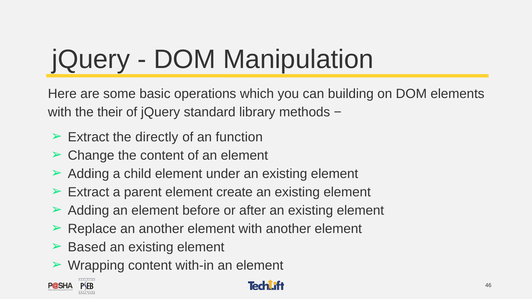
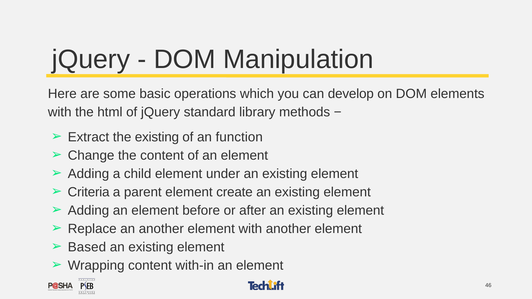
building: building -> develop (351, 94)
their: their -> html (110, 112)
the directly: directly -> existing (157, 137)
Extract: Extract -> Criteria (89, 192)
